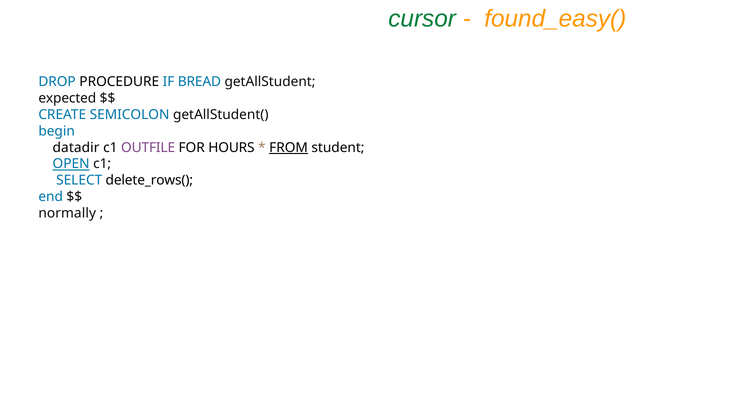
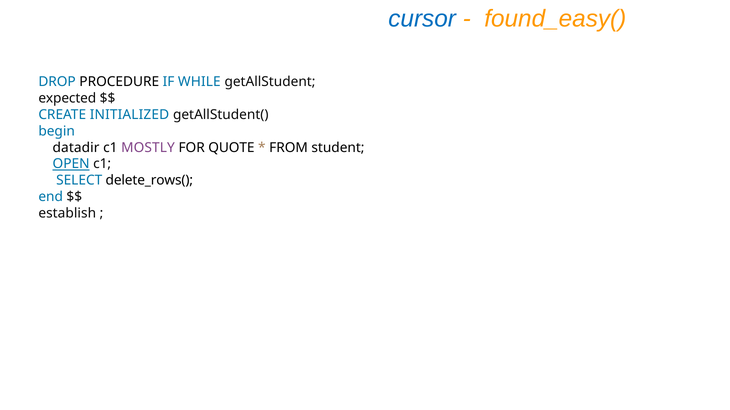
cursor colour: green -> blue (422, 19)
BREAD: BREAD -> WHILE (199, 82)
SEMICOLON: SEMICOLON -> INITIALIZED (129, 115)
OUTFILE: OUTFILE -> MOSTLY (148, 148)
HOURS: HOURS -> QUOTE (231, 148)
FROM underline: present -> none (289, 148)
normally: normally -> establish (67, 214)
